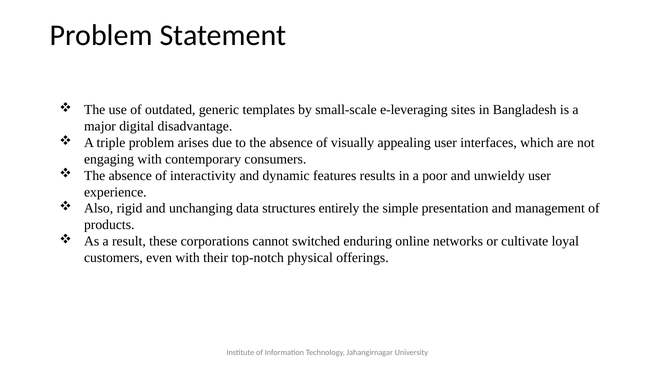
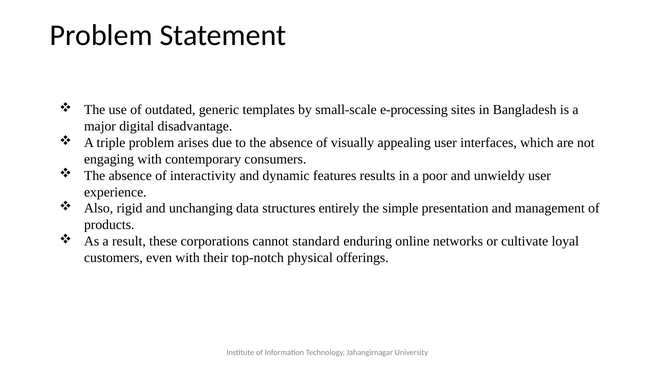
e-leveraging: e-leveraging -> e-processing (414, 110)
switched: switched -> standard (316, 241)
